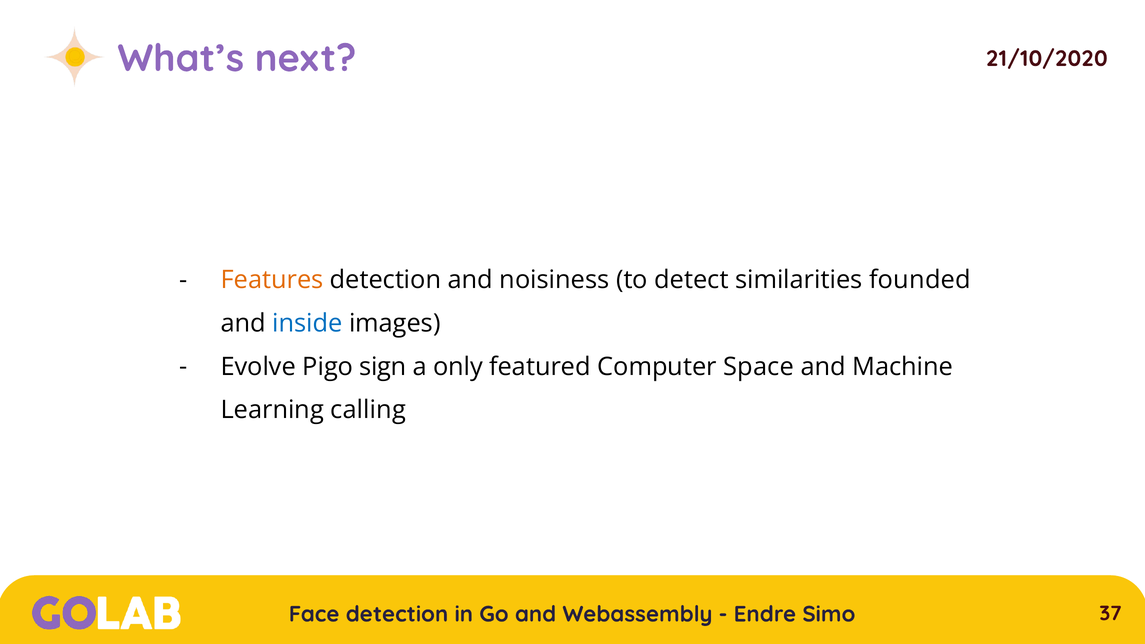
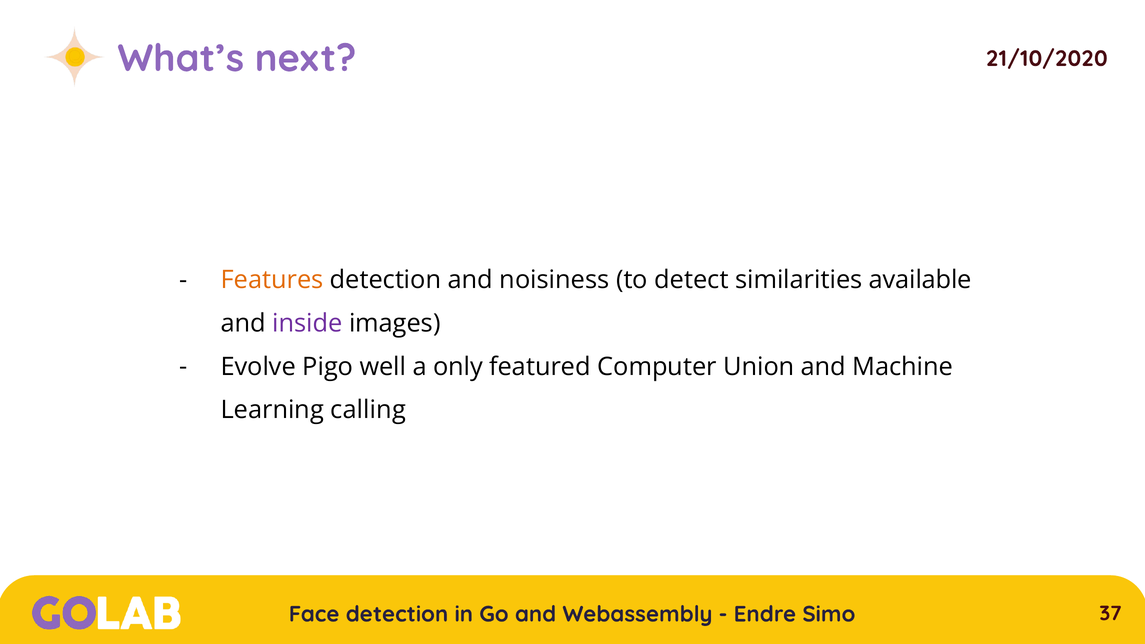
founded: founded -> available (920, 280)
inside colour: blue -> purple (307, 323)
sign: sign -> well (383, 367)
Space: Space -> Union (759, 367)
